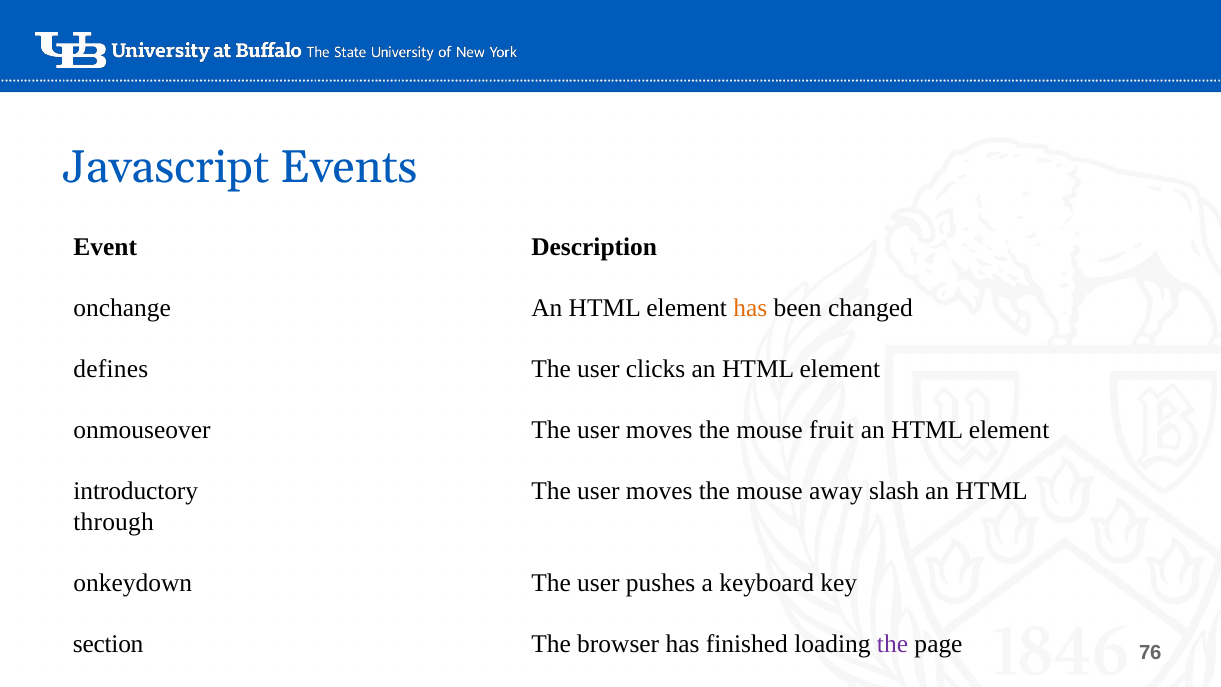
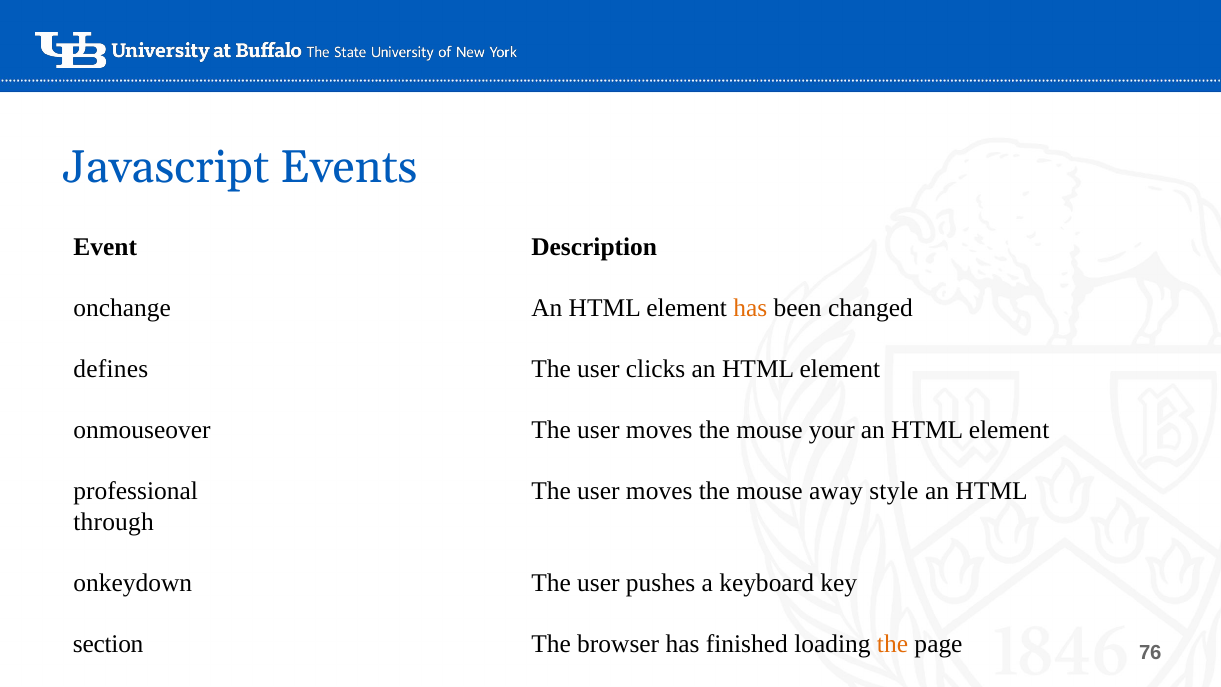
fruit: fruit -> your (832, 430)
introductory: introductory -> professional (136, 491)
slash: slash -> style (894, 491)
the colour: purple -> orange (893, 644)
